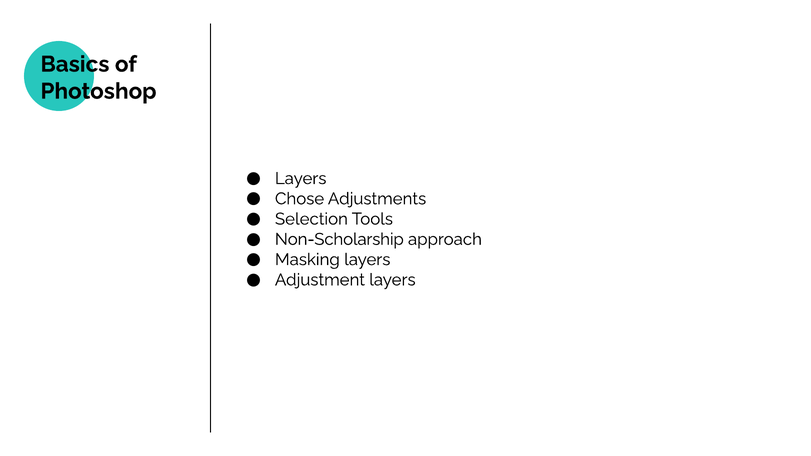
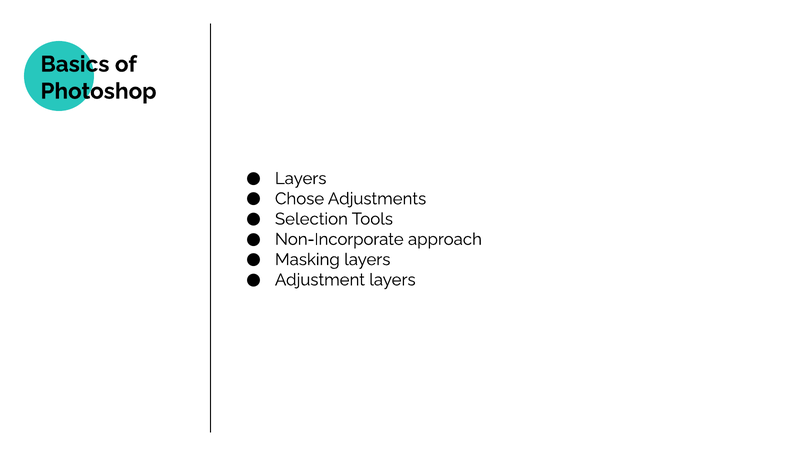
Non-Scholarship: Non-Scholarship -> Non-Incorporate (339, 239)
